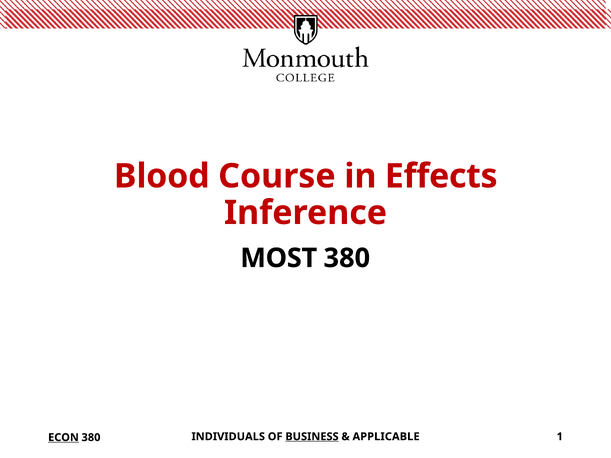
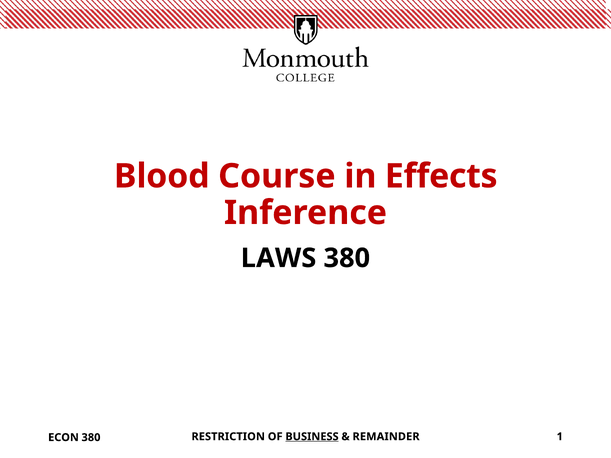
MOST: MOST -> LAWS (279, 258)
INDIVIDUALS: INDIVIDUALS -> RESTRICTION (228, 437)
APPLICABLE: APPLICABLE -> REMAINDER (386, 437)
ECON underline: present -> none (63, 438)
